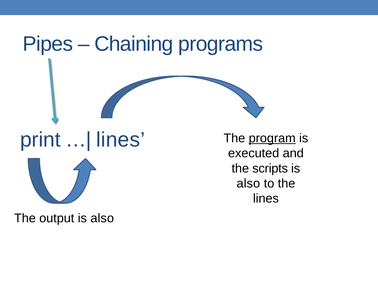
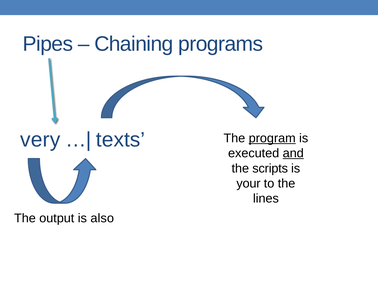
print: print -> very (40, 140)
lines: lines -> texts (121, 140)
and underline: none -> present (293, 154)
also: also -> your (248, 184)
